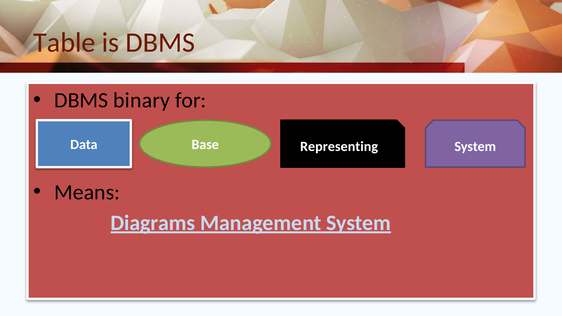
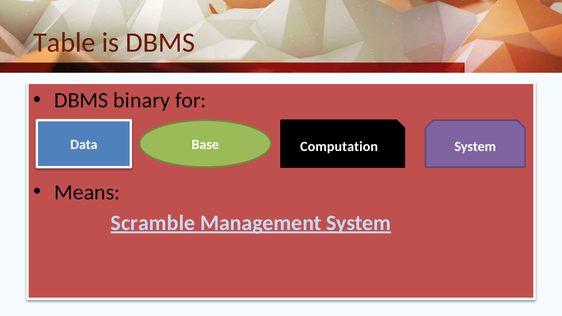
Representing: Representing -> Computation (339, 147)
Diagrams: Diagrams -> Scramble (153, 223)
